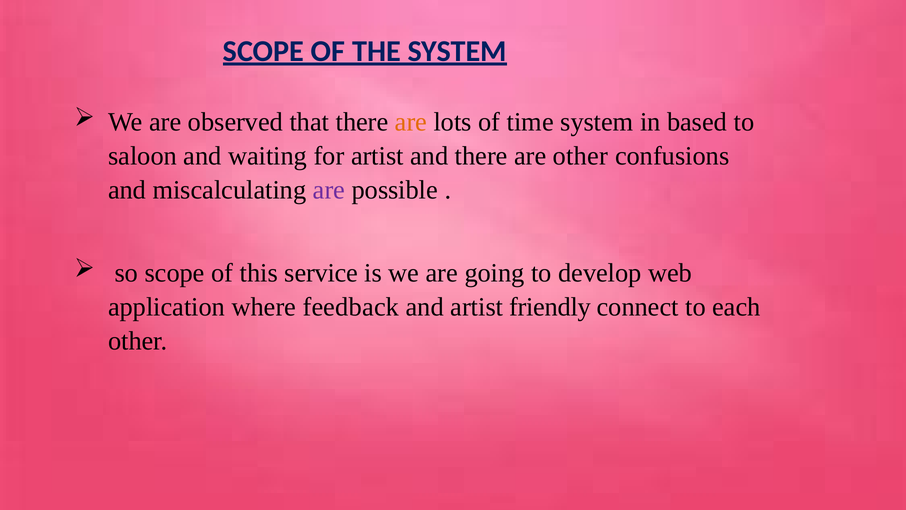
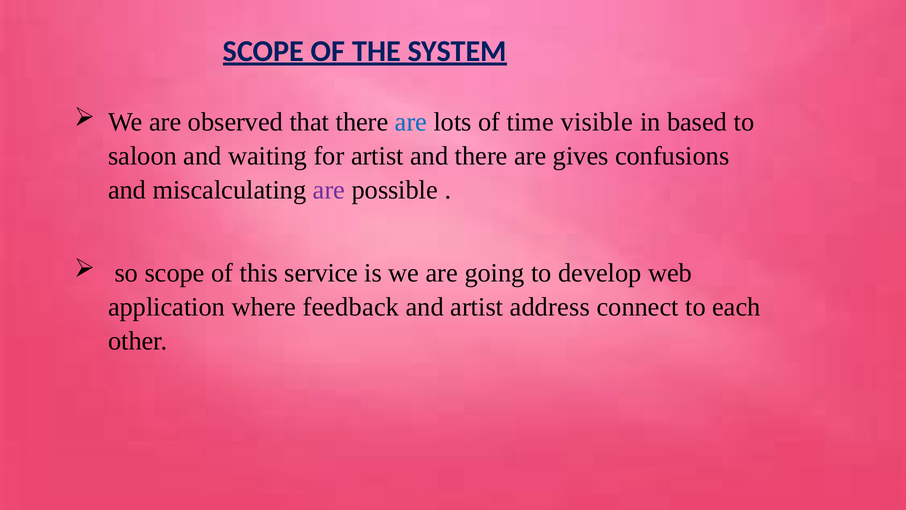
are colour: orange -> blue (411, 122)
time system: system -> visible (597, 122)
are other: other -> gives (581, 156)
friendly: friendly -> address (550, 307)
